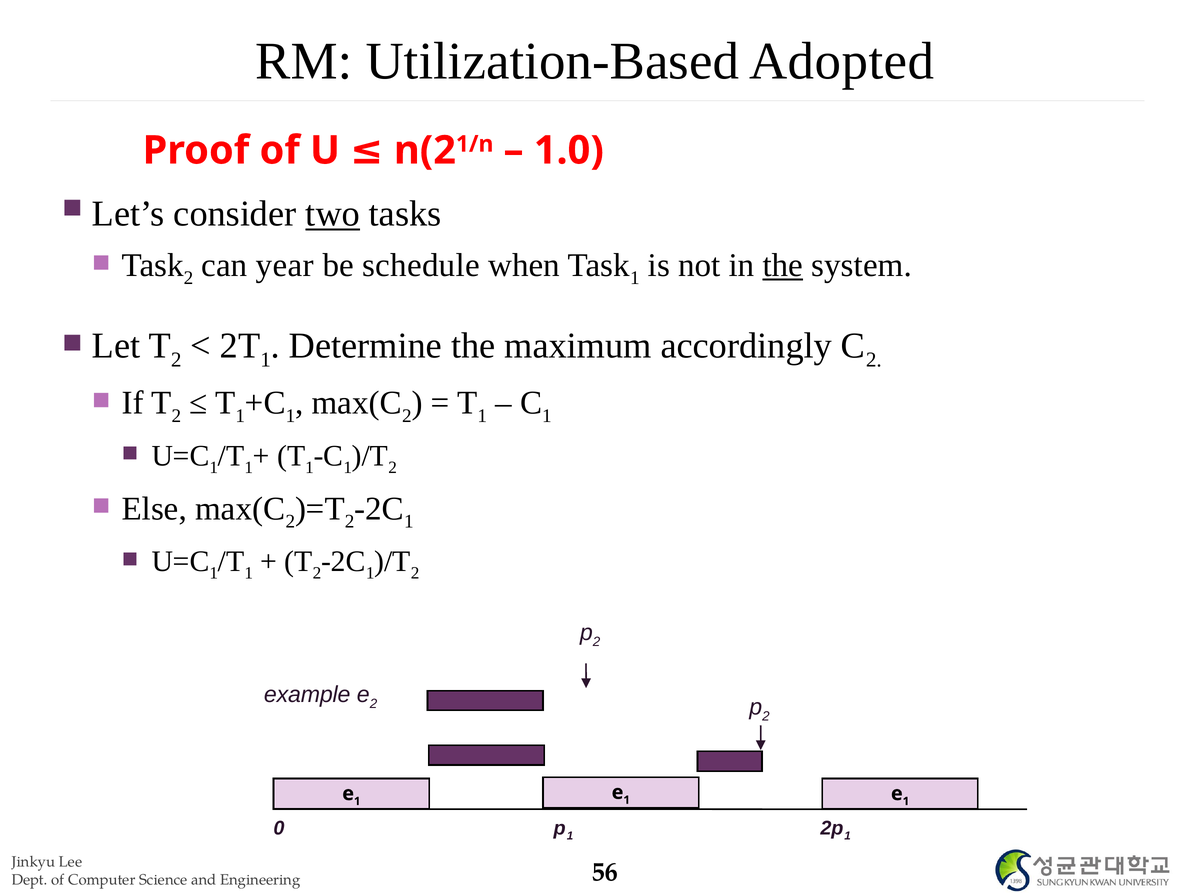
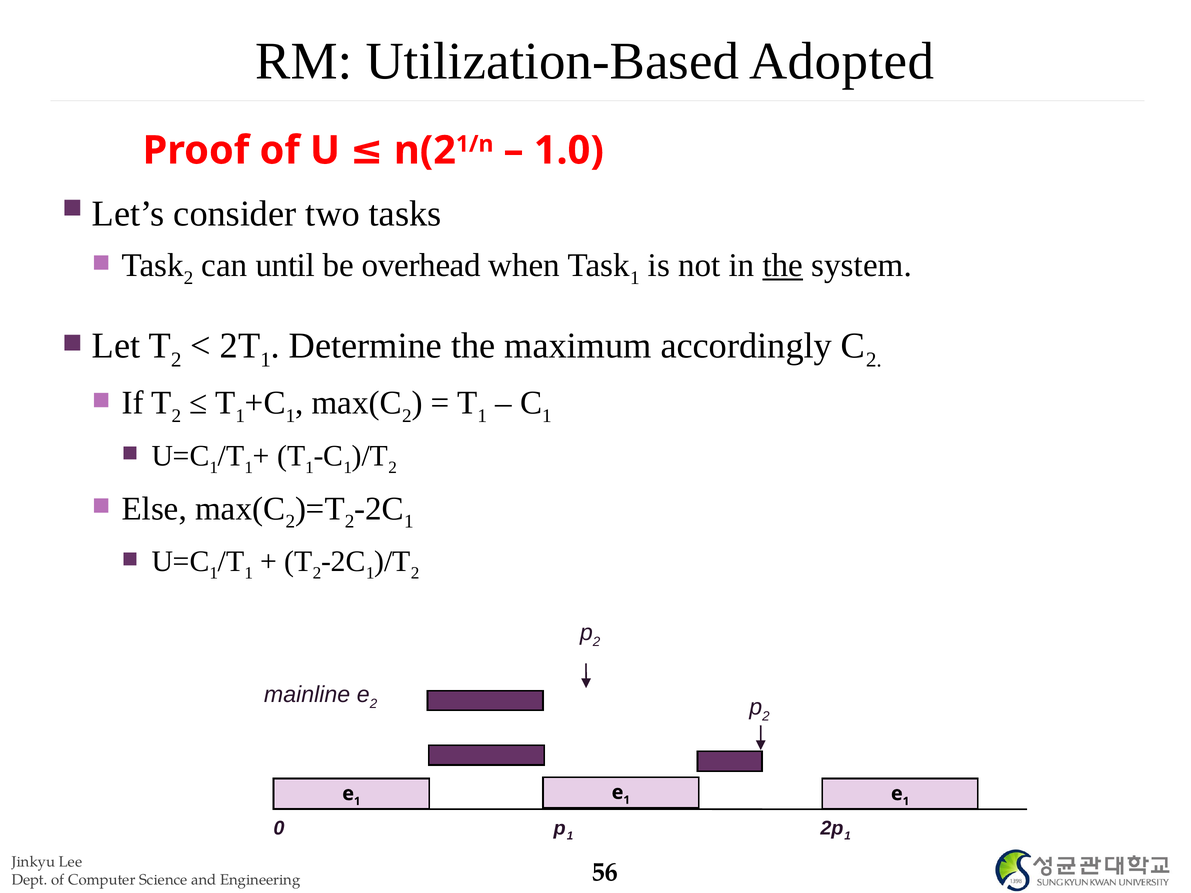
two underline: present -> none (333, 214)
year: year -> until (285, 265)
schedule: schedule -> overhead (421, 265)
example: example -> mainline (307, 695)
